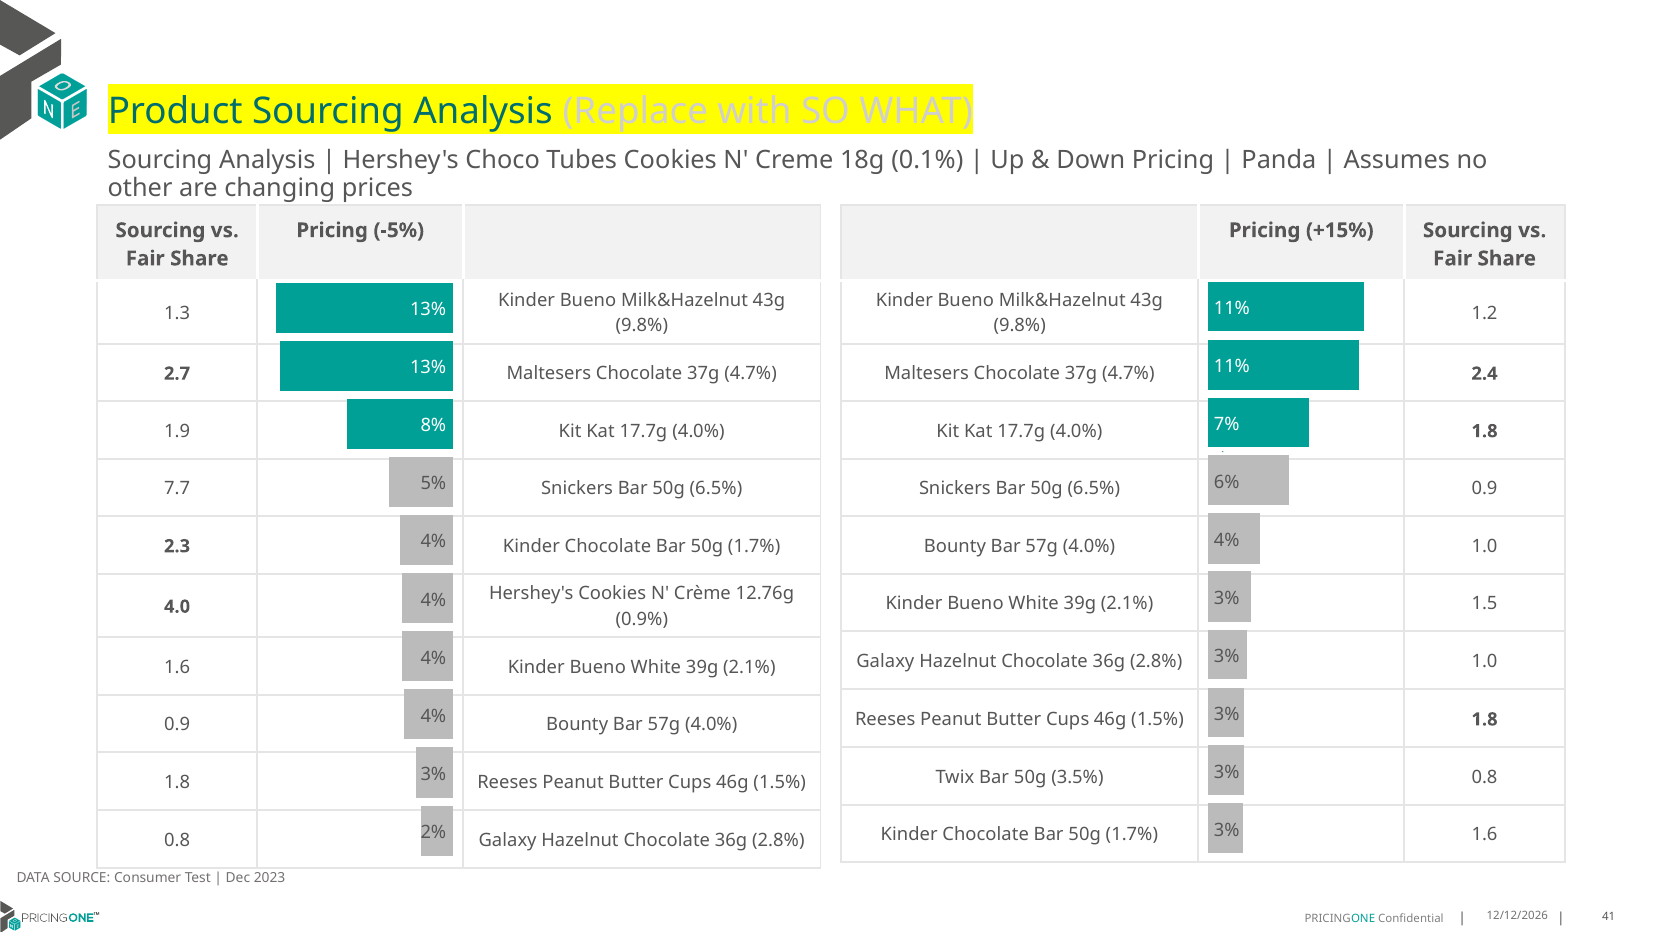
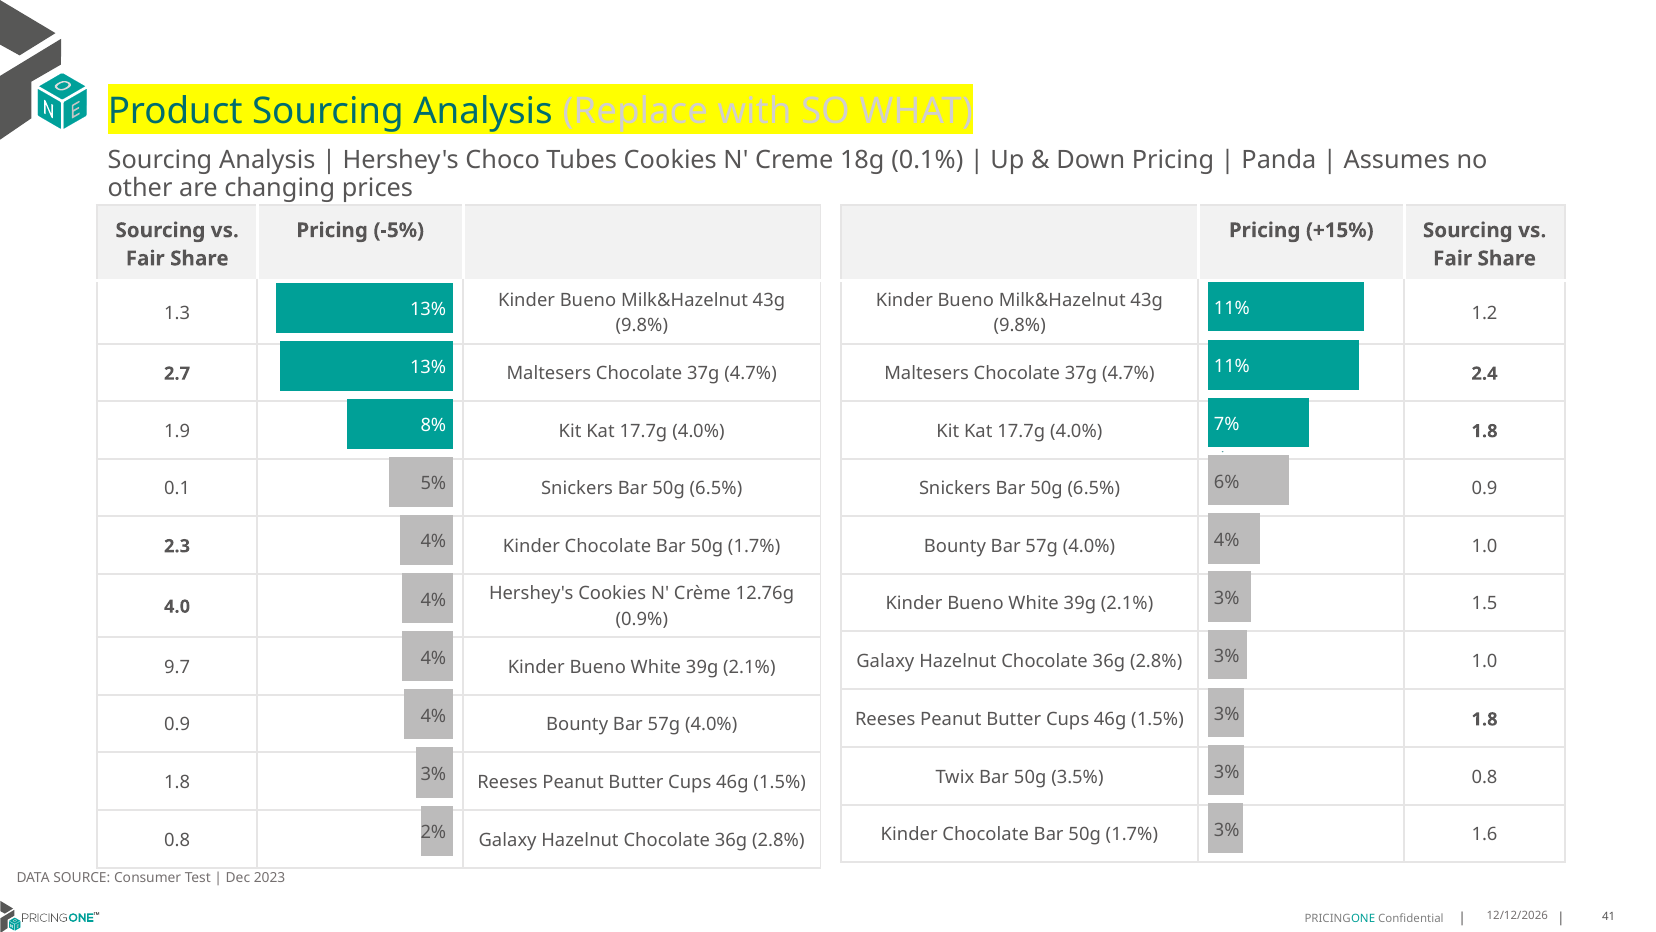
7.7: 7.7 -> 0.1 (177, 488)
1.6: 1.6 -> 9.7 (177, 667)
